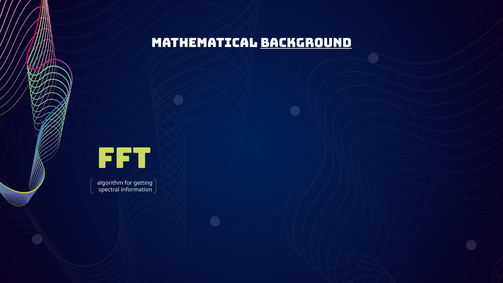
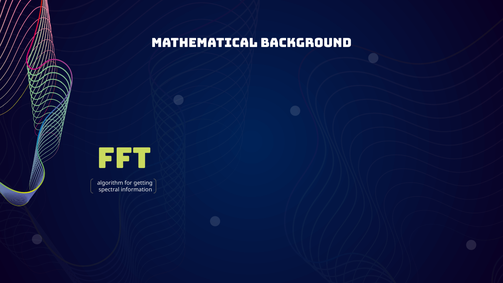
Background underline: present -> none (306, 43)
